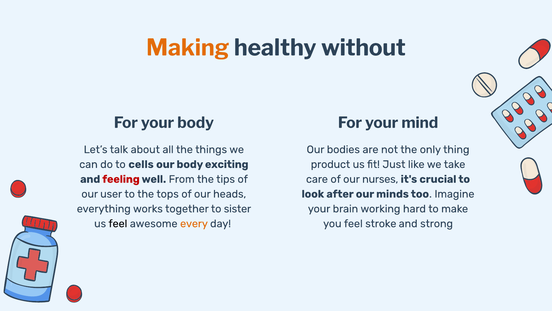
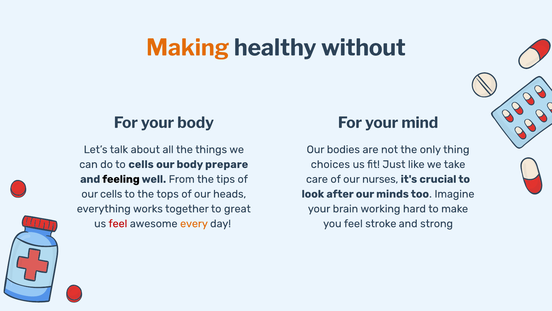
exciting: exciting -> prepare (227, 164)
product: product -> choices (330, 164)
feeling colour: red -> black (121, 179)
our user: user -> cells (111, 194)
sister: sister -> great (237, 209)
feel colour: black -> red (118, 223)
